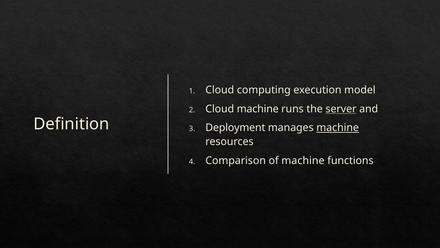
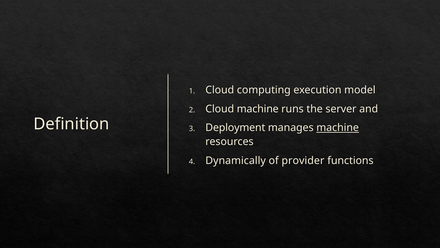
server underline: present -> none (341, 109)
Comparison: Comparison -> Dynamically (236, 160)
of machine: machine -> provider (303, 160)
